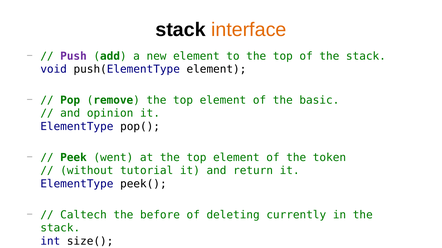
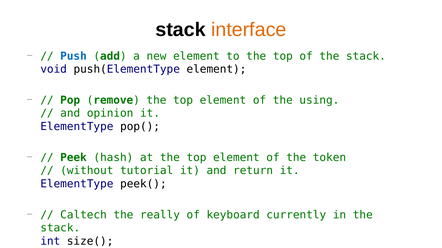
Push colour: purple -> blue (74, 56)
basic: basic -> using (319, 100)
went: went -> hash (113, 158)
before: before -> really (160, 215)
deleting: deleting -> keyboard (233, 215)
